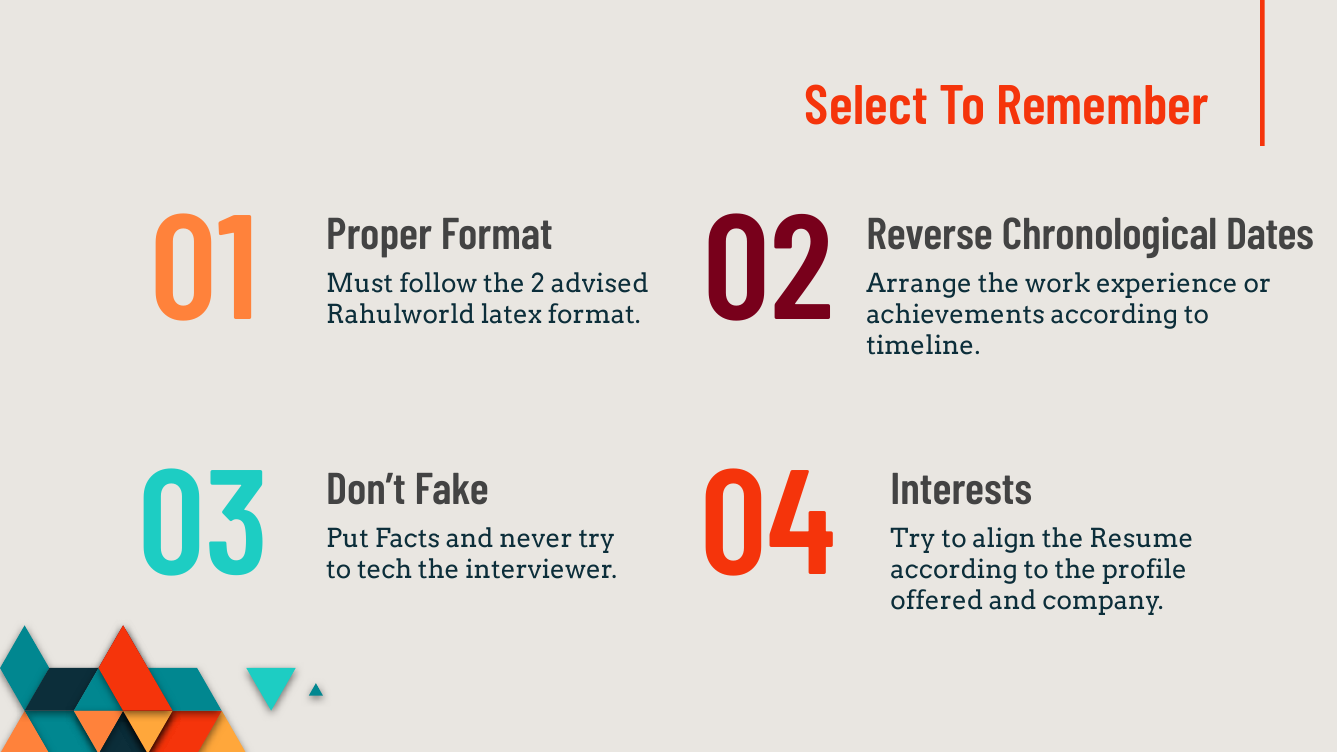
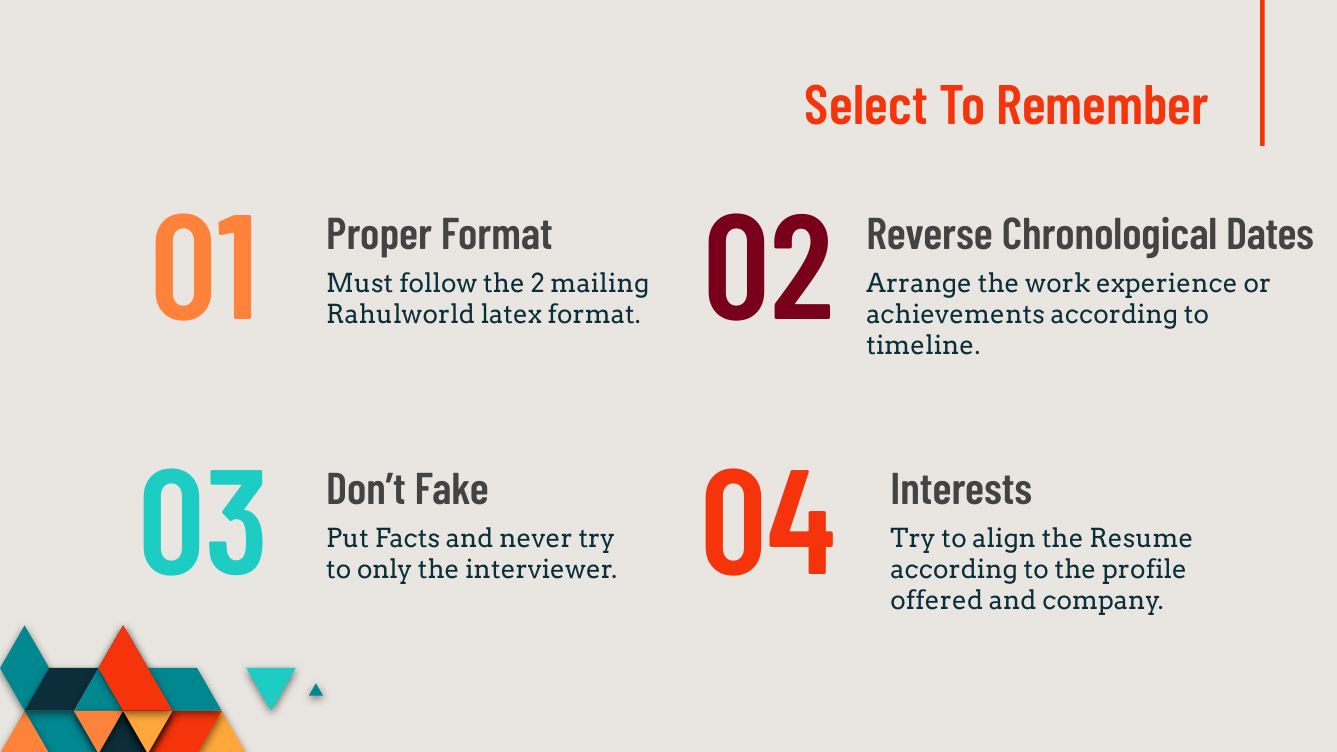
advised: advised -> mailing (600, 284)
tech: tech -> only (385, 570)
